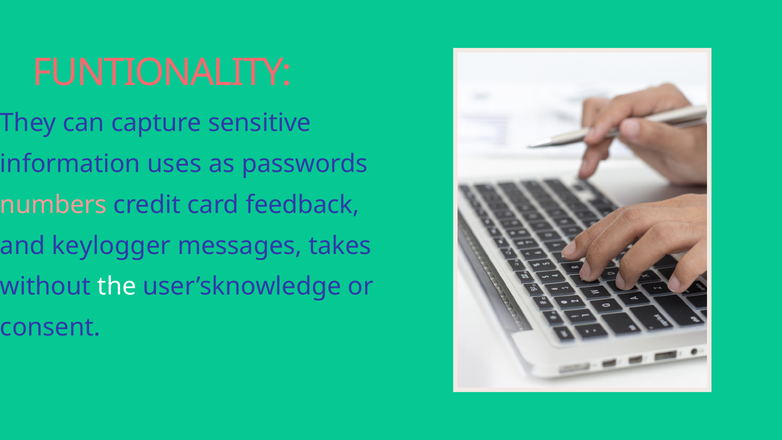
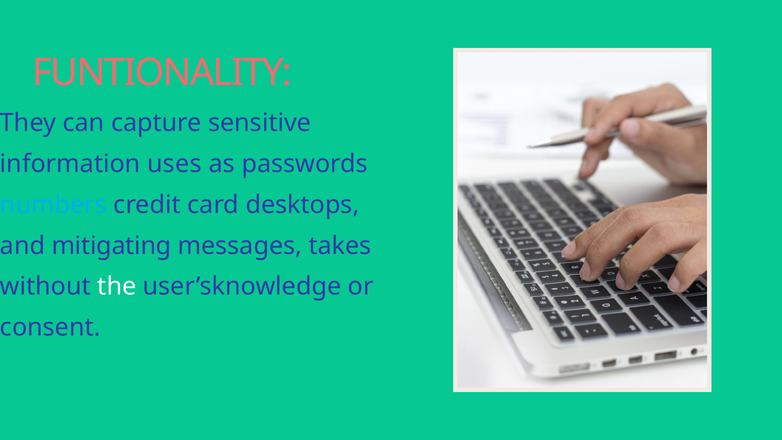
numbers colour: pink -> light blue (53, 205)
feedback: feedback -> desktops (302, 205)
keylogger: keylogger -> mitigating (111, 246)
